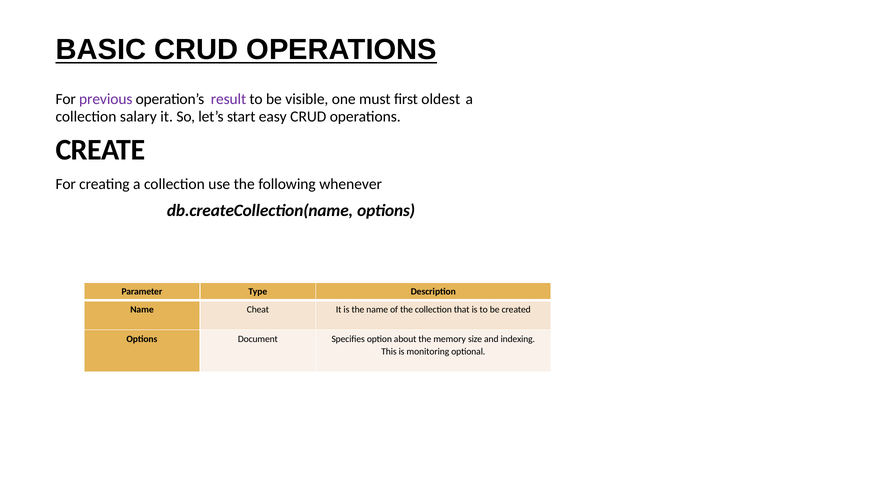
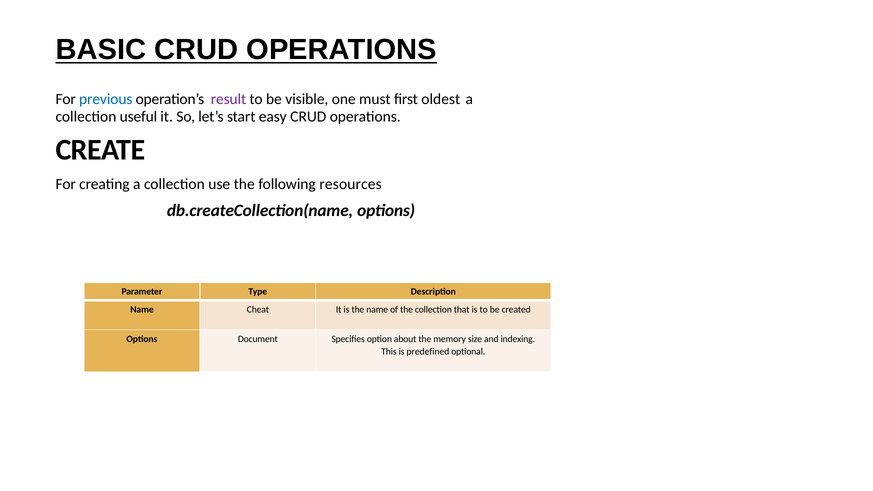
previous colour: purple -> blue (106, 99)
salary: salary -> useful (138, 117)
whenever: whenever -> resources (351, 184)
monitoring: monitoring -> predefined (428, 352)
